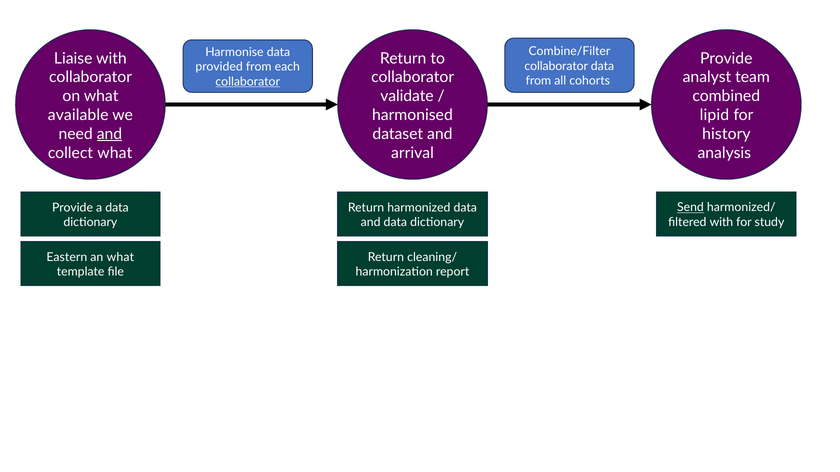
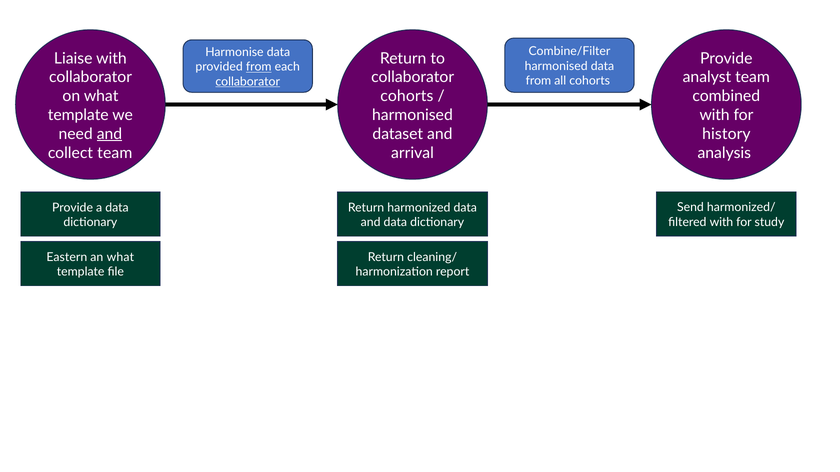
collaborator: collaborator -> harmonised (556, 66)
from underline: none -> present (259, 67)
validate: validate -> cohorts (407, 96)
available: available -> template (78, 115)
lipid: lipid -> with (715, 115)
collect what: what -> team (115, 153)
Send underline: present -> none (690, 208)
